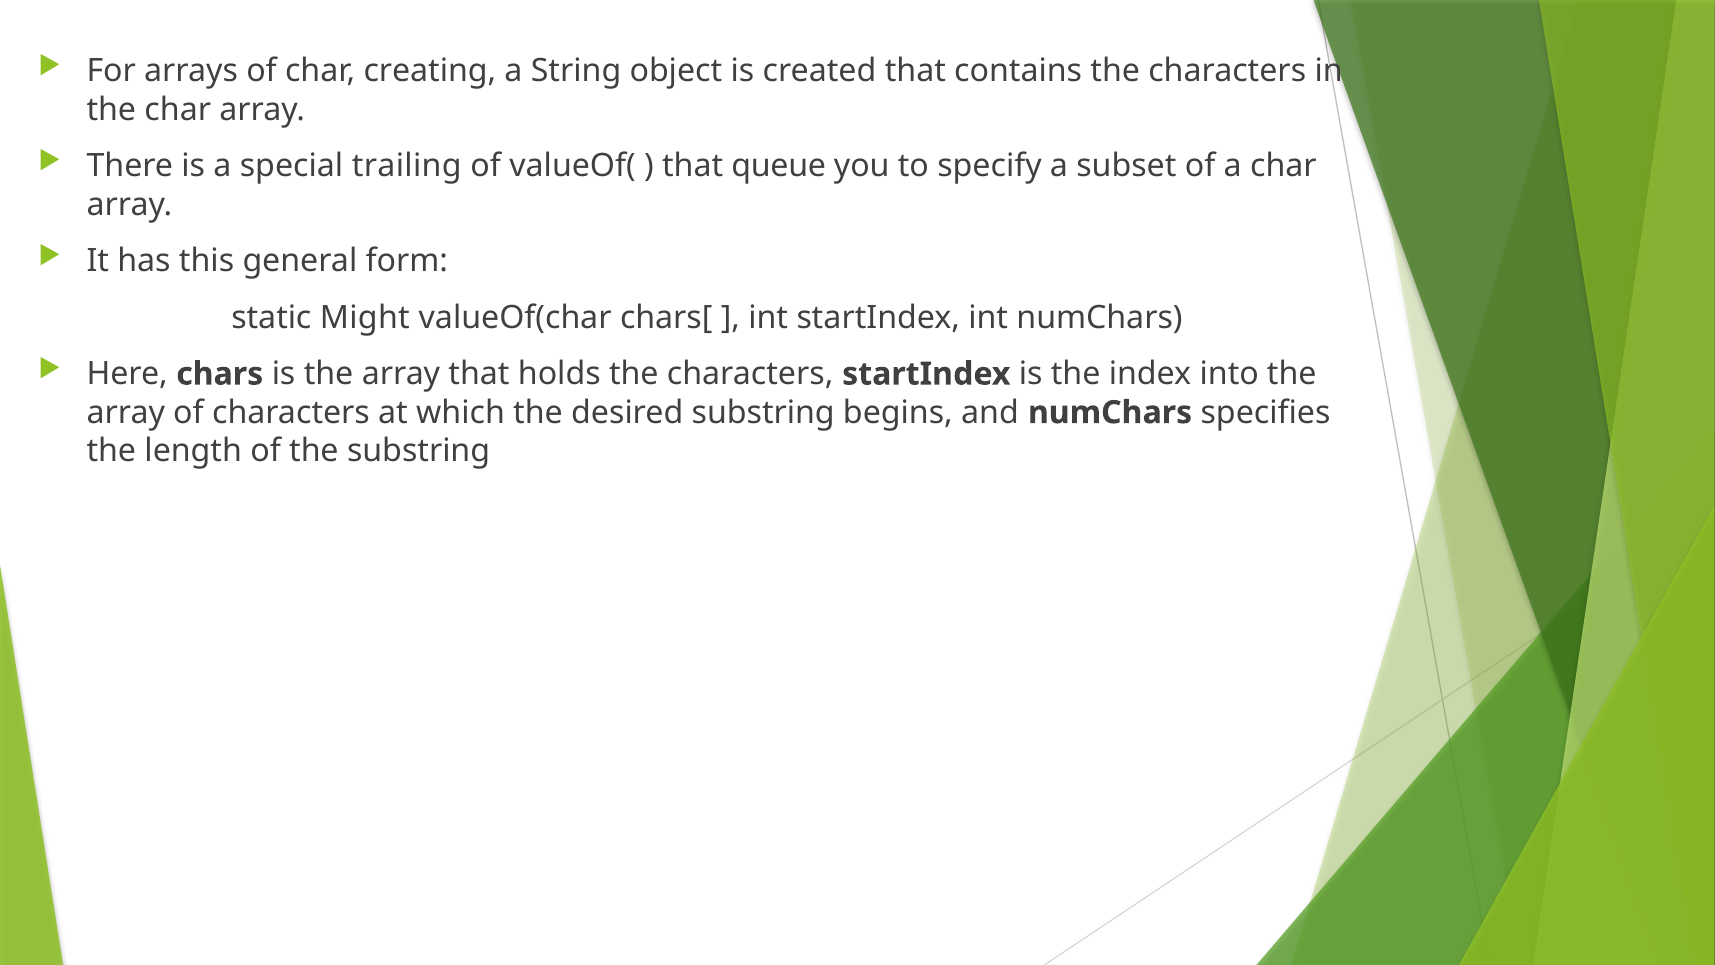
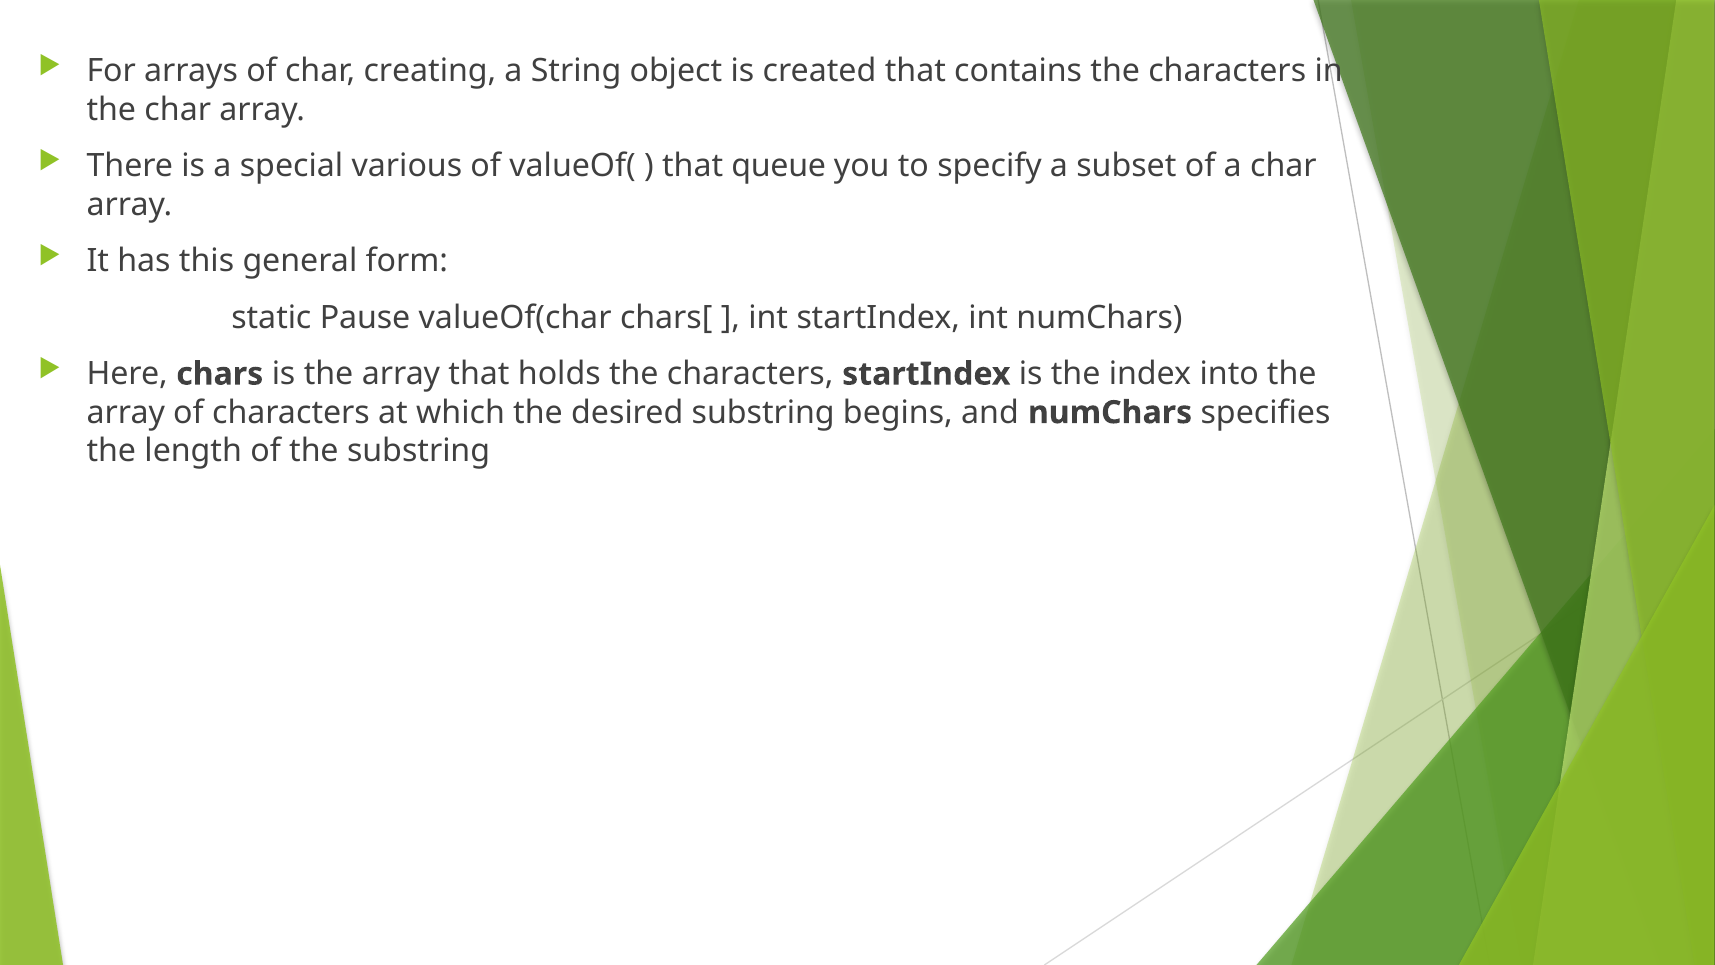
trailing: trailing -> various (407, 166)
Might: Might -> Pause (365, 317)
